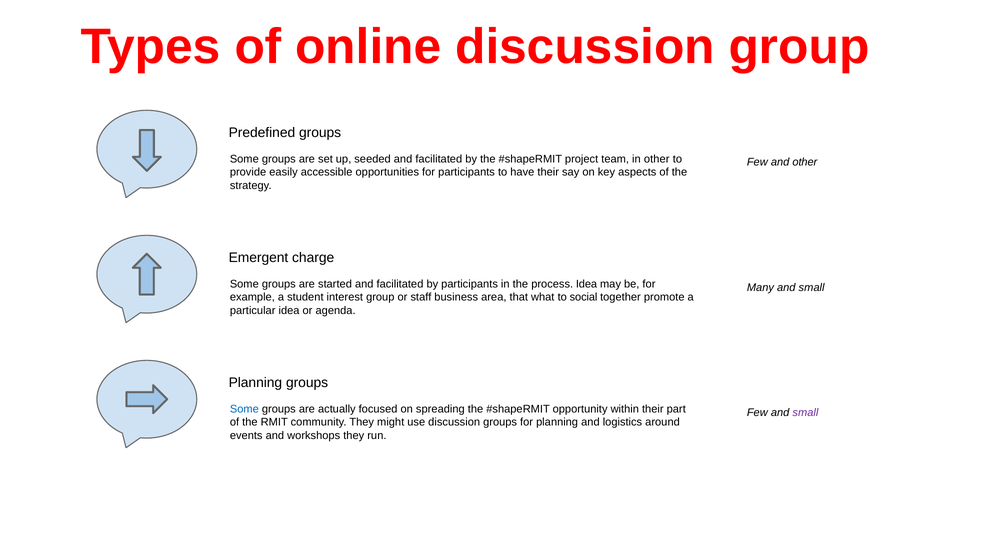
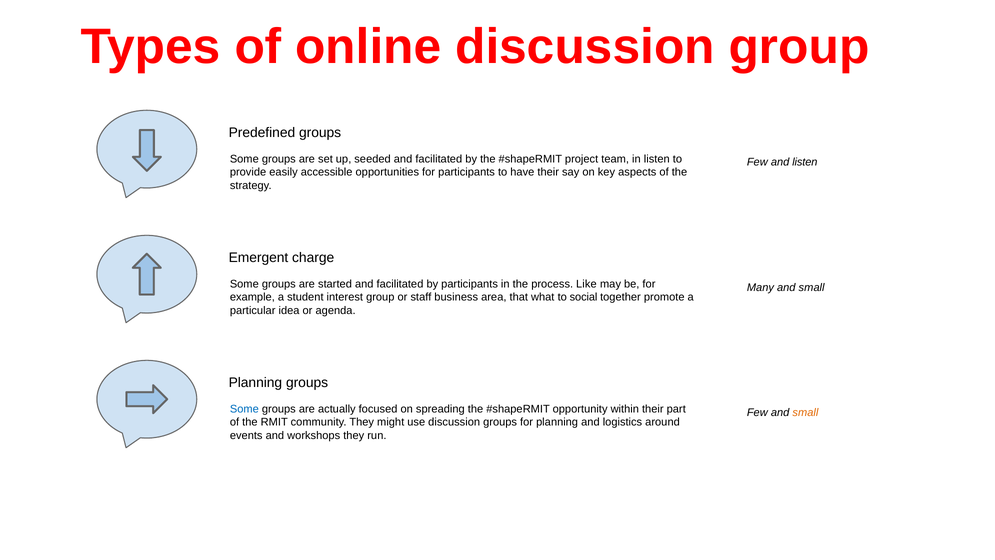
in other: other -> listen (657, 159)
and other: other -> listen (805, 162)
process Idea: Idea -> Like (586, 284)
small colour: purple -> orange (805, 412)
